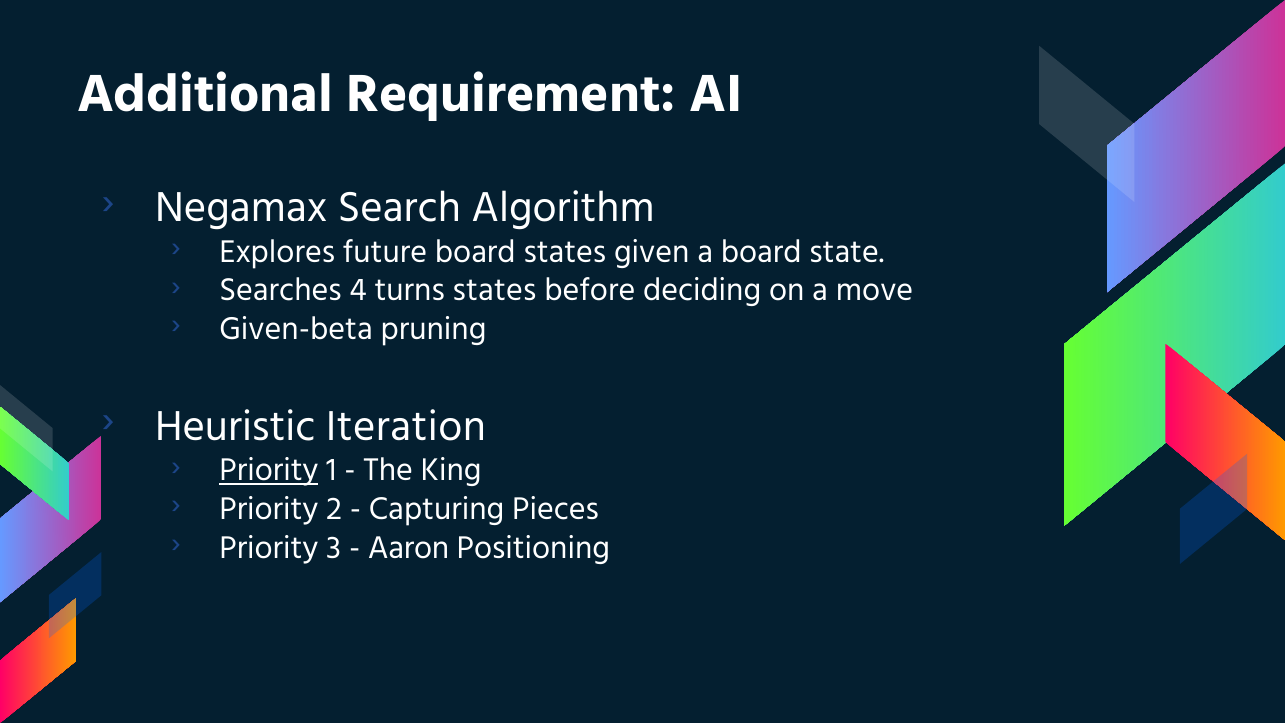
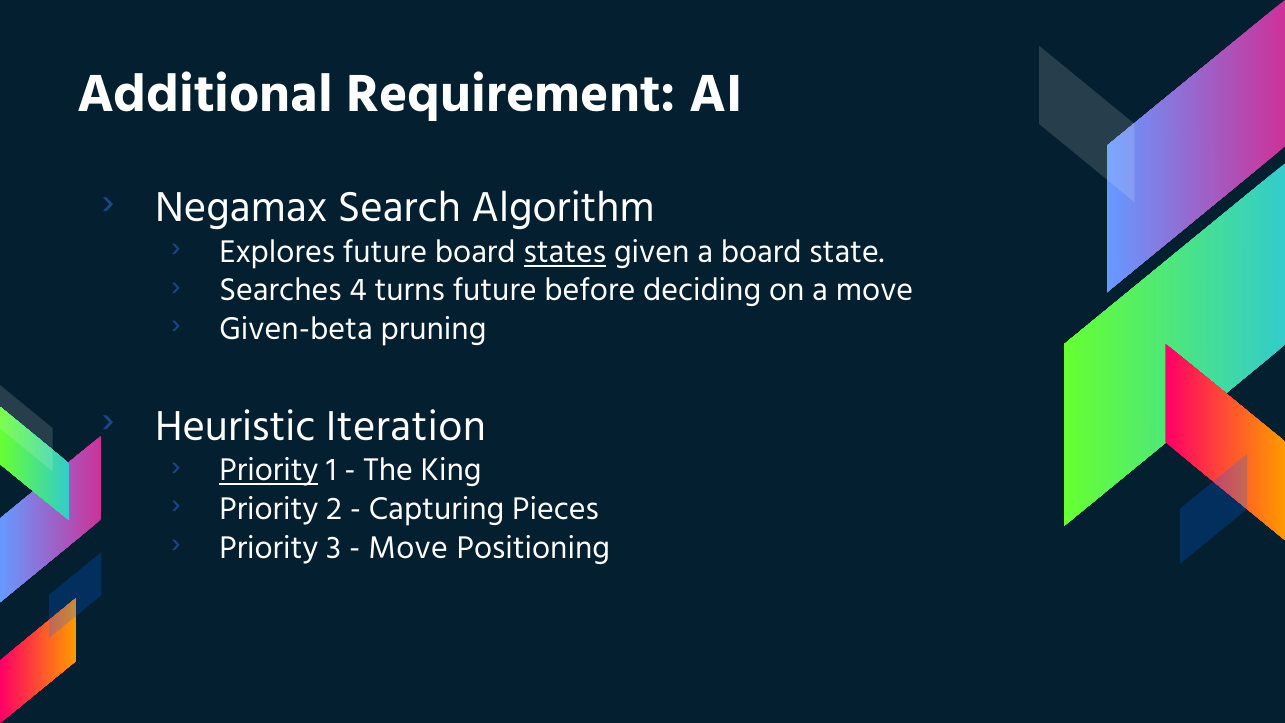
states underline: none -> present (565, 252)
turns states: states -> future (495, 290)
Aaron: Aaron -> Move (408, 547)
